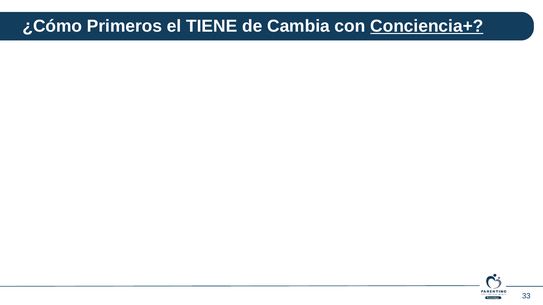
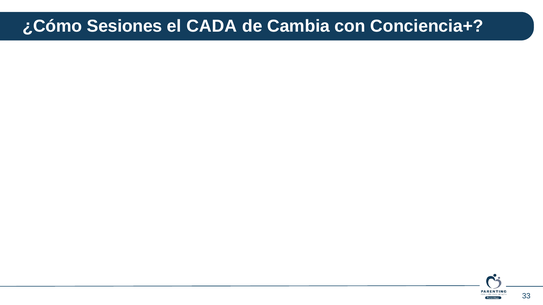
Primeros: Primeros -> Sesiones (125, 26)
TIENE: TIENE -> CADA (212, 26)
Conciencia+ underline: present -> none (427, 26)
